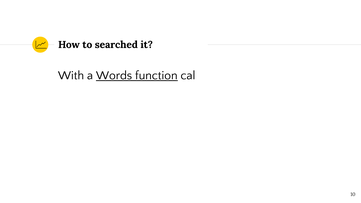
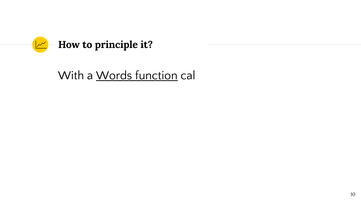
searched: searched -> principle (116, 45)
